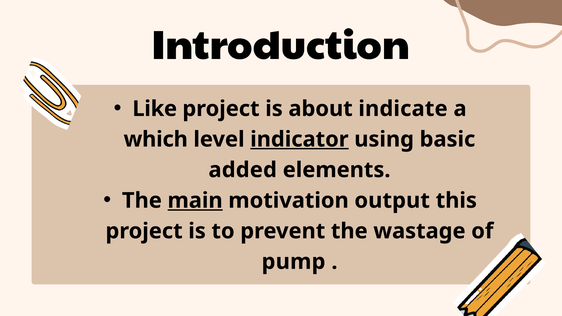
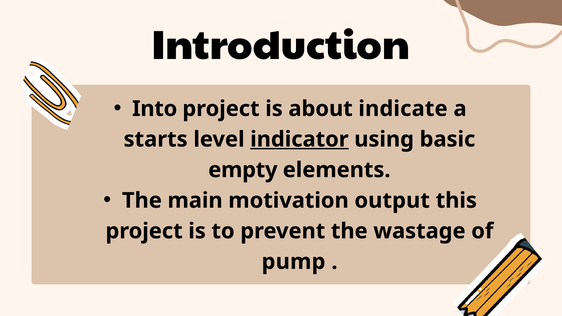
Like: Like -> Into (155, 109)
which: which -> starts (156, 139)
added: added -> empty (243, 170)
main underline: present -> none (195, 201)
